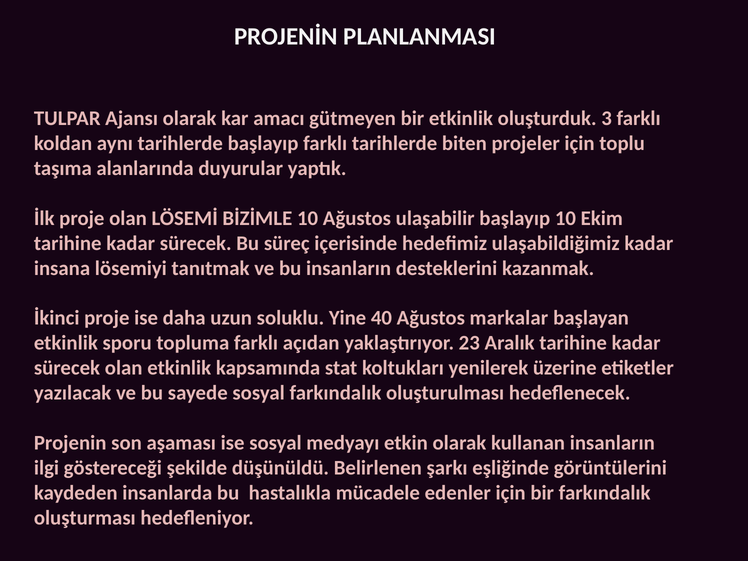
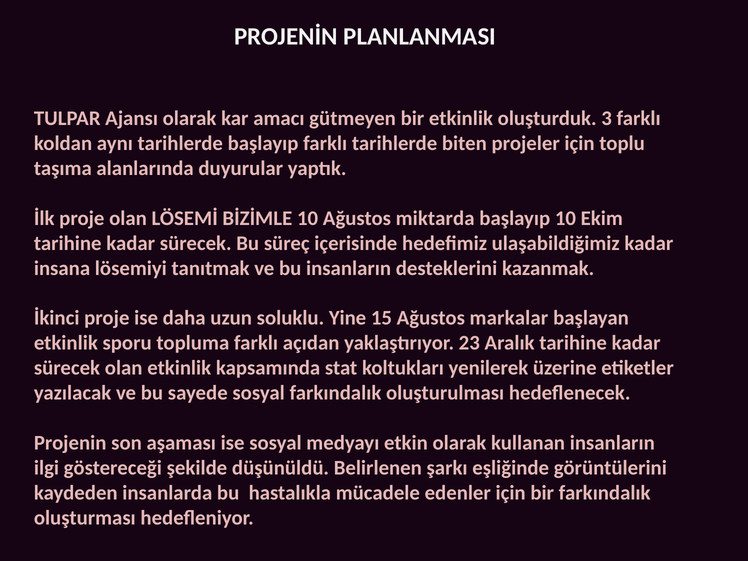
ulaşabilir: ulaşabilir -> miktarda (435, 218)
40: 40 -> 15 (381, 318)
